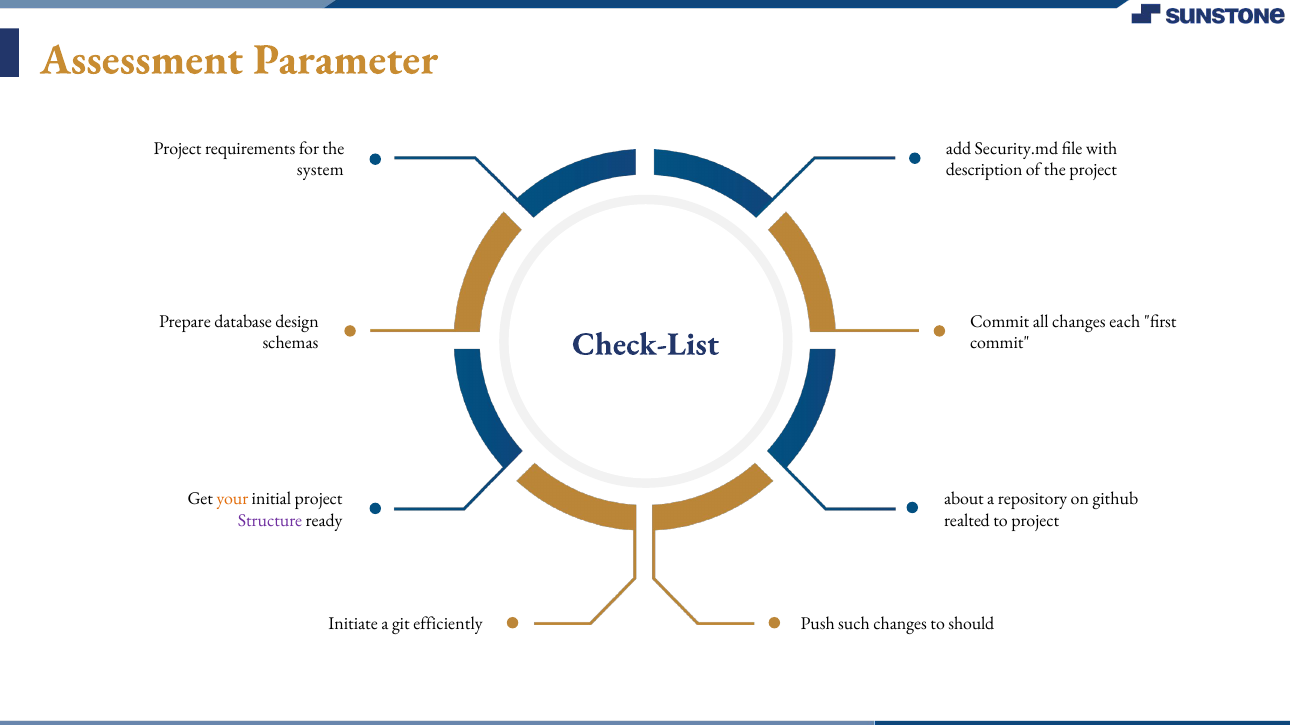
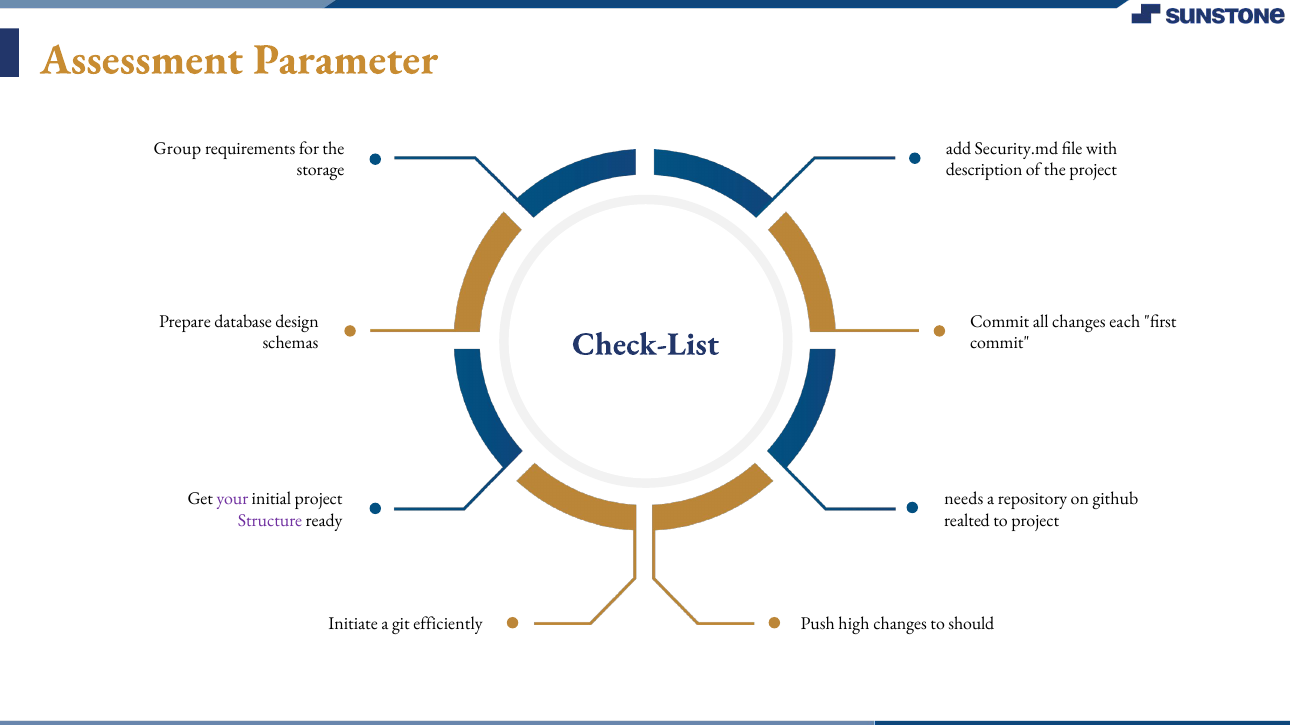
Project: Project -> Group (177, 149)
system: system -> storage (320, 170)
your colour: orange -> purple (232, 500)
about: about -> needs (964, 500)
such: such -> high (854, 625)
